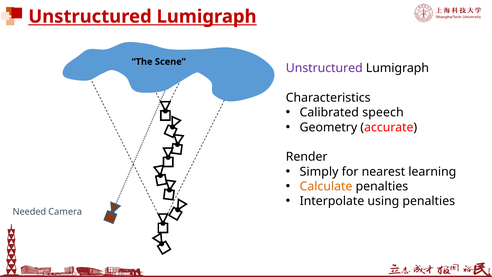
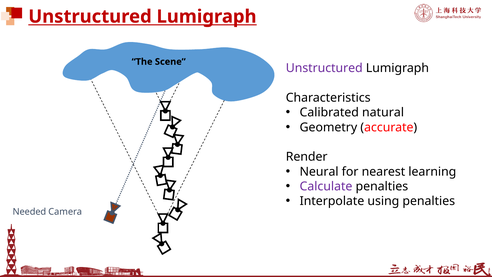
speech: speech -> natural (383, 112)
Simply: Simply -> Neural (319, 172)
Calculate colour: orange -> purple (326, 186)
